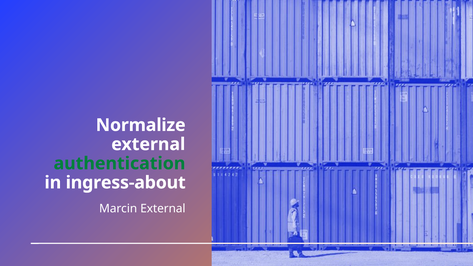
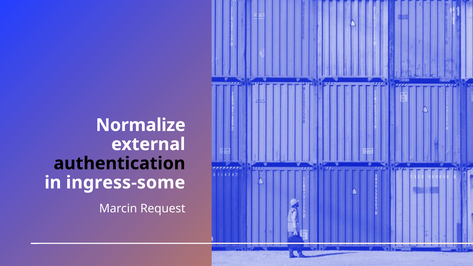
authentication colour: green -> black (119, 163)
ingress-about: ingress-about -> ingress-some (126, 183)
Marcin External: External -> Request (163, 209)
